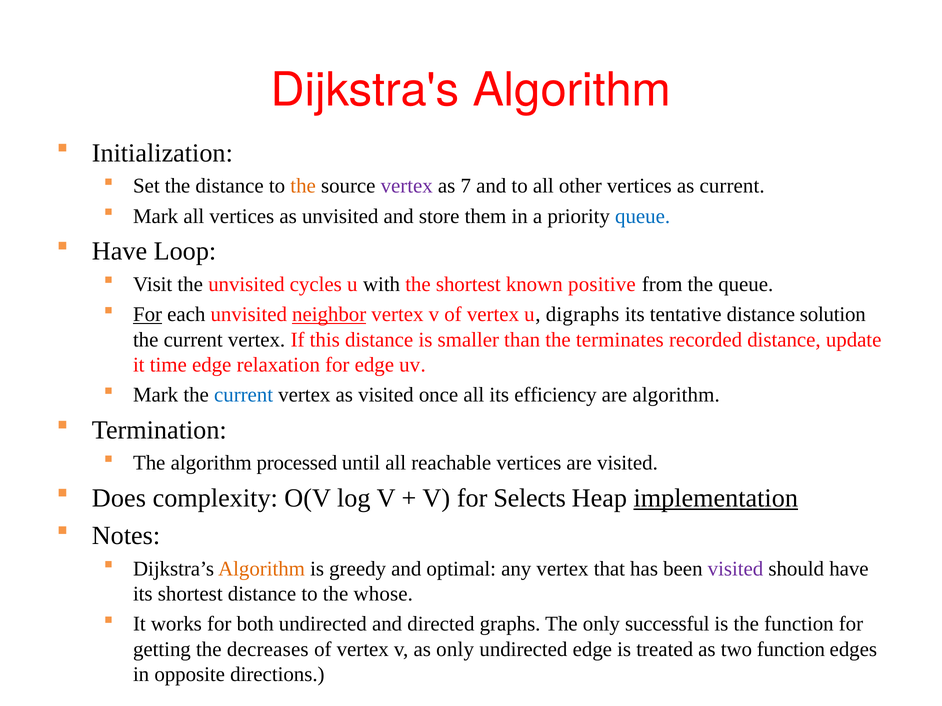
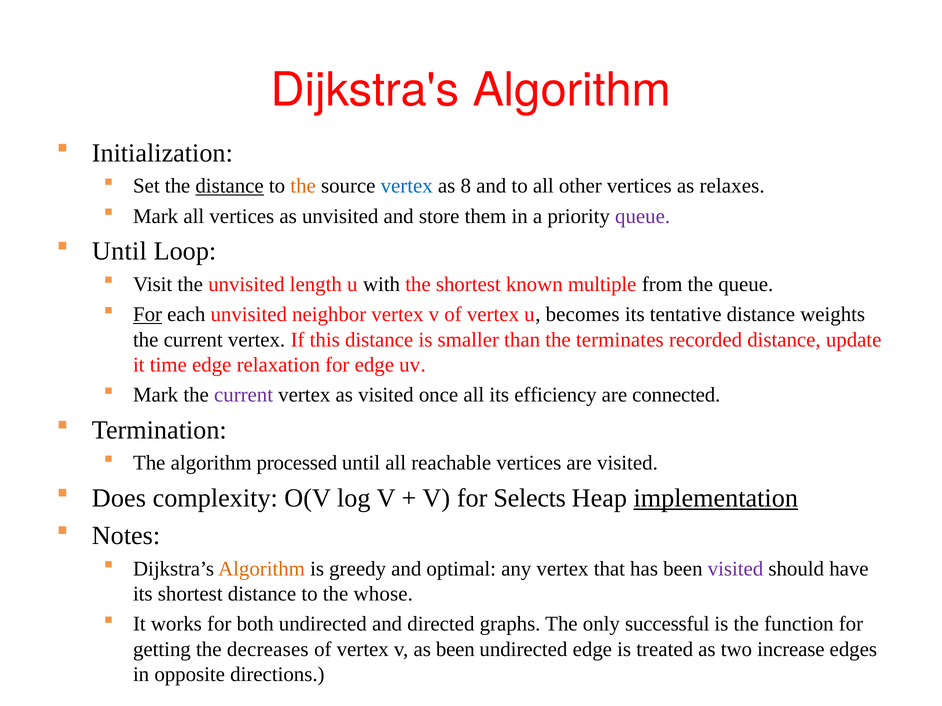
distance underline: none -> present (230, 186)
vertex colour: purple -> blue (407, 186)
7: 7 -> 8 (466, 186)
as current: current -> relaxes (732, 186)
queue colour: blue -> purple (643, 216)
Have: Have -> Until (119, 251)
cycles: cycles -> length (316, 284)
positive: positive -> multiple (602, 284)
neighbor underline: present -> none (329, 315)
digraphs: digraphs -> becomes (583, 315)
solution: solution -> weights (833, 315)
current colour: blue -> purple (244, 395)
are algorithm: algorithm -> connected (676, 395)
as only: only -> been (455, 650)
two function: function -> increase (791, 650)
